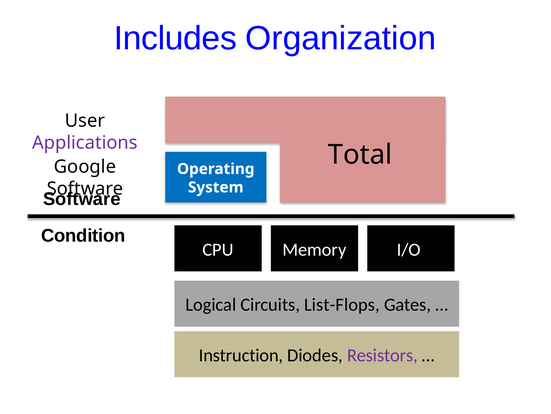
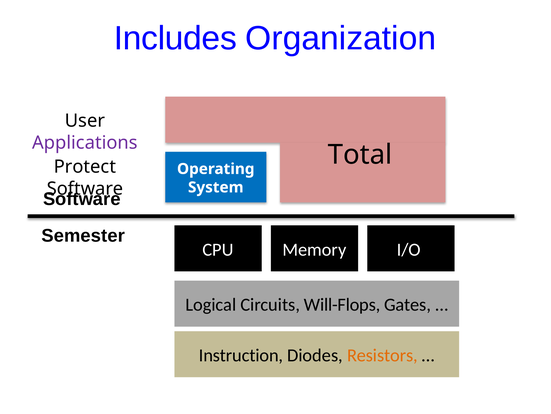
Google: Google -> Protect (85, 167)
Condition: Condition -> Semester (83, 235)
List-Flops: List-Flops -> Will-Flops (342, 304)
Resistors colour: purple -> orange (382, 355)
